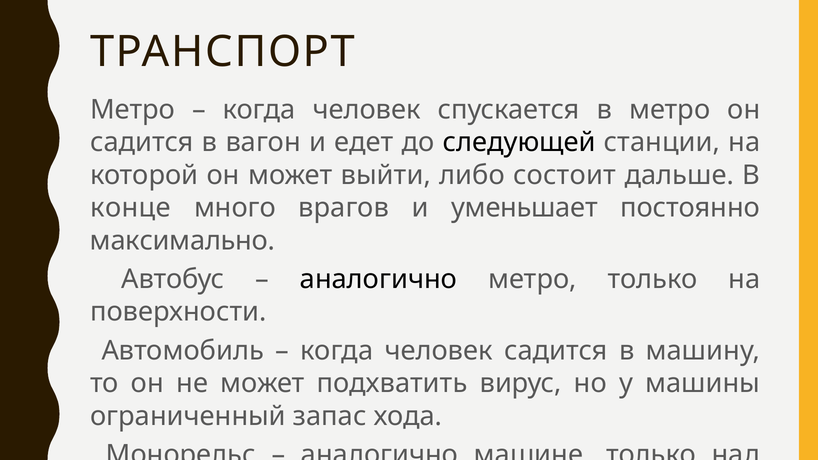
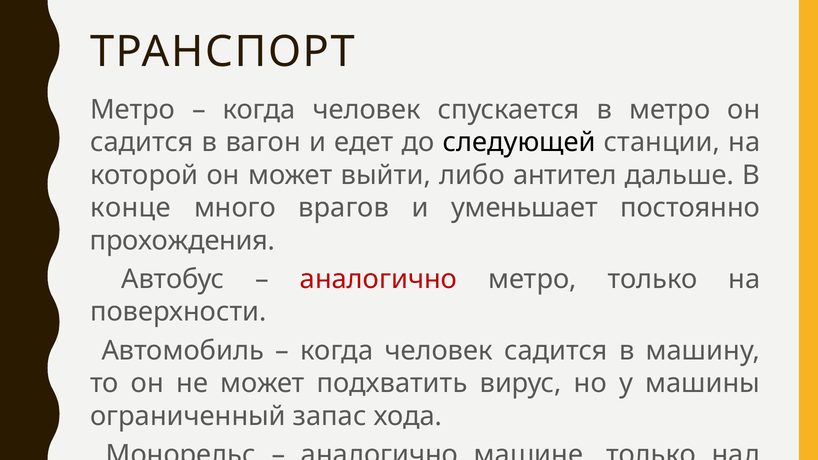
состоит: состоит -> антител (565, 175)
максимально: максимально -> прохождения (182, 241)
аналогично colour: black -> red (378, 279)
